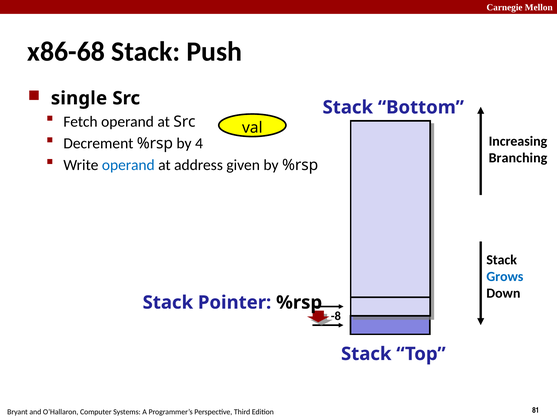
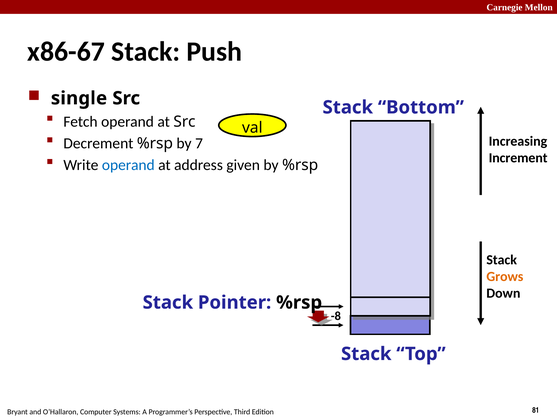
x86-68: x86-68 -> x86-67 (66, 52)
4: 4 -> 7 (199, 143)
Branching: Branching -> Increment (518, 158)
Grows colour: blue -> orange (505, 276)
